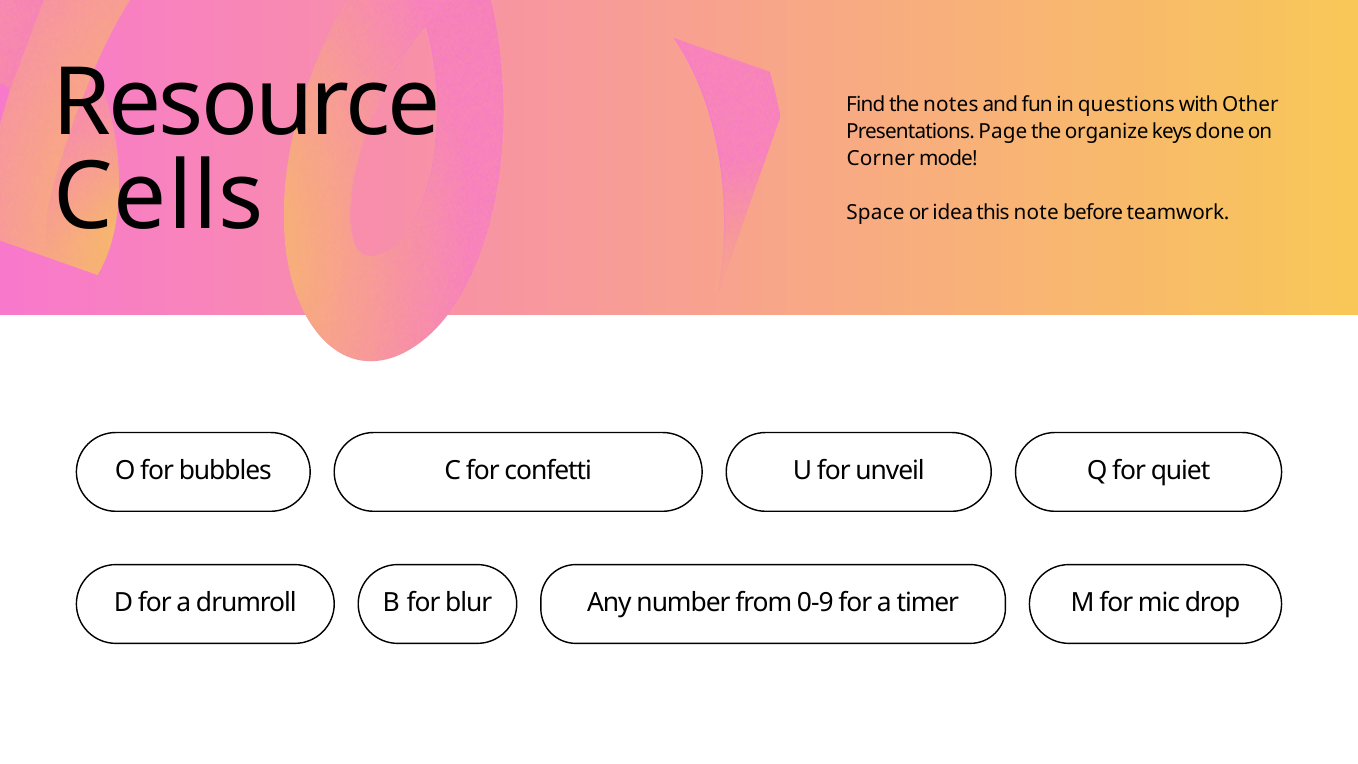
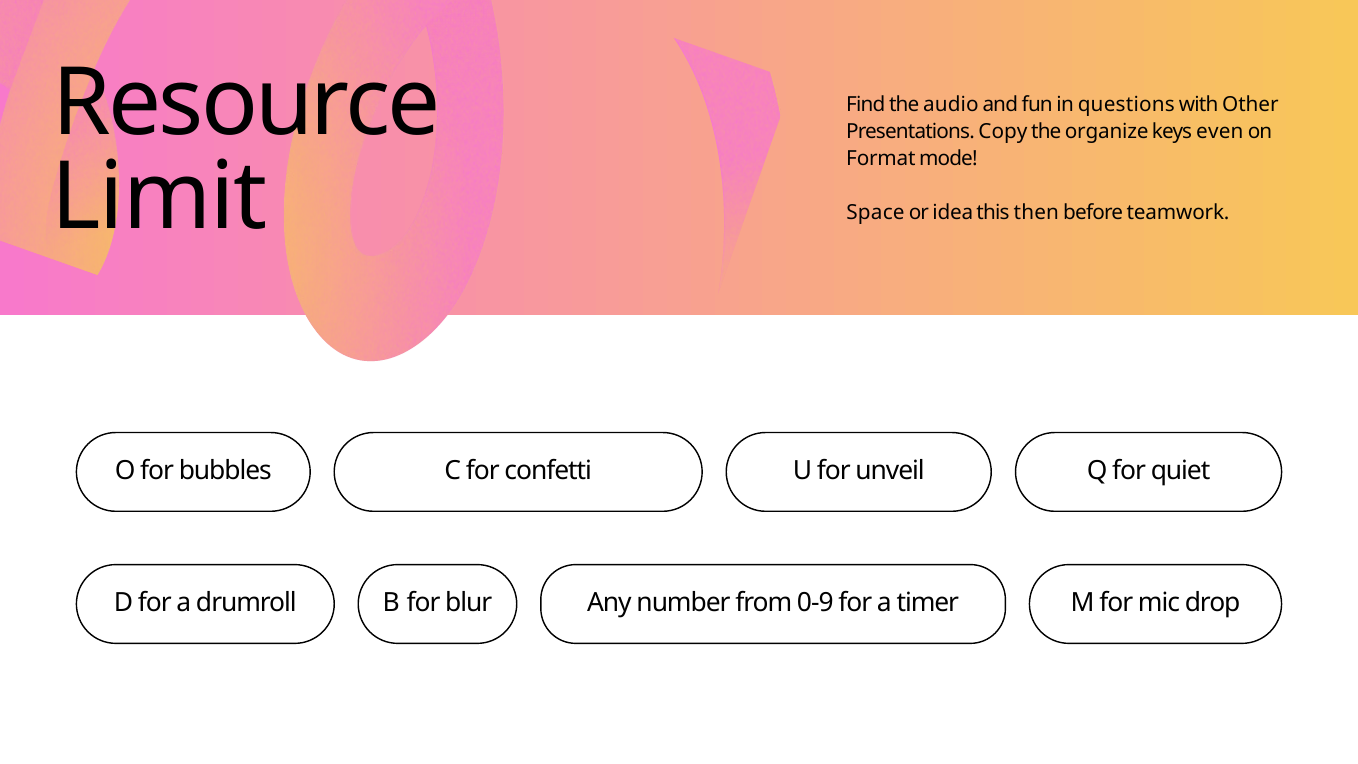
notes: notes -> audio (951, 105)
Page: Page -> Copy (1003, 132)
done: done -> even (1220, 132)
Corner: Corner -> Format (881, 159)
Cells: Cells -> Limit (160, 198)
note: note -> then (1036, 213)
